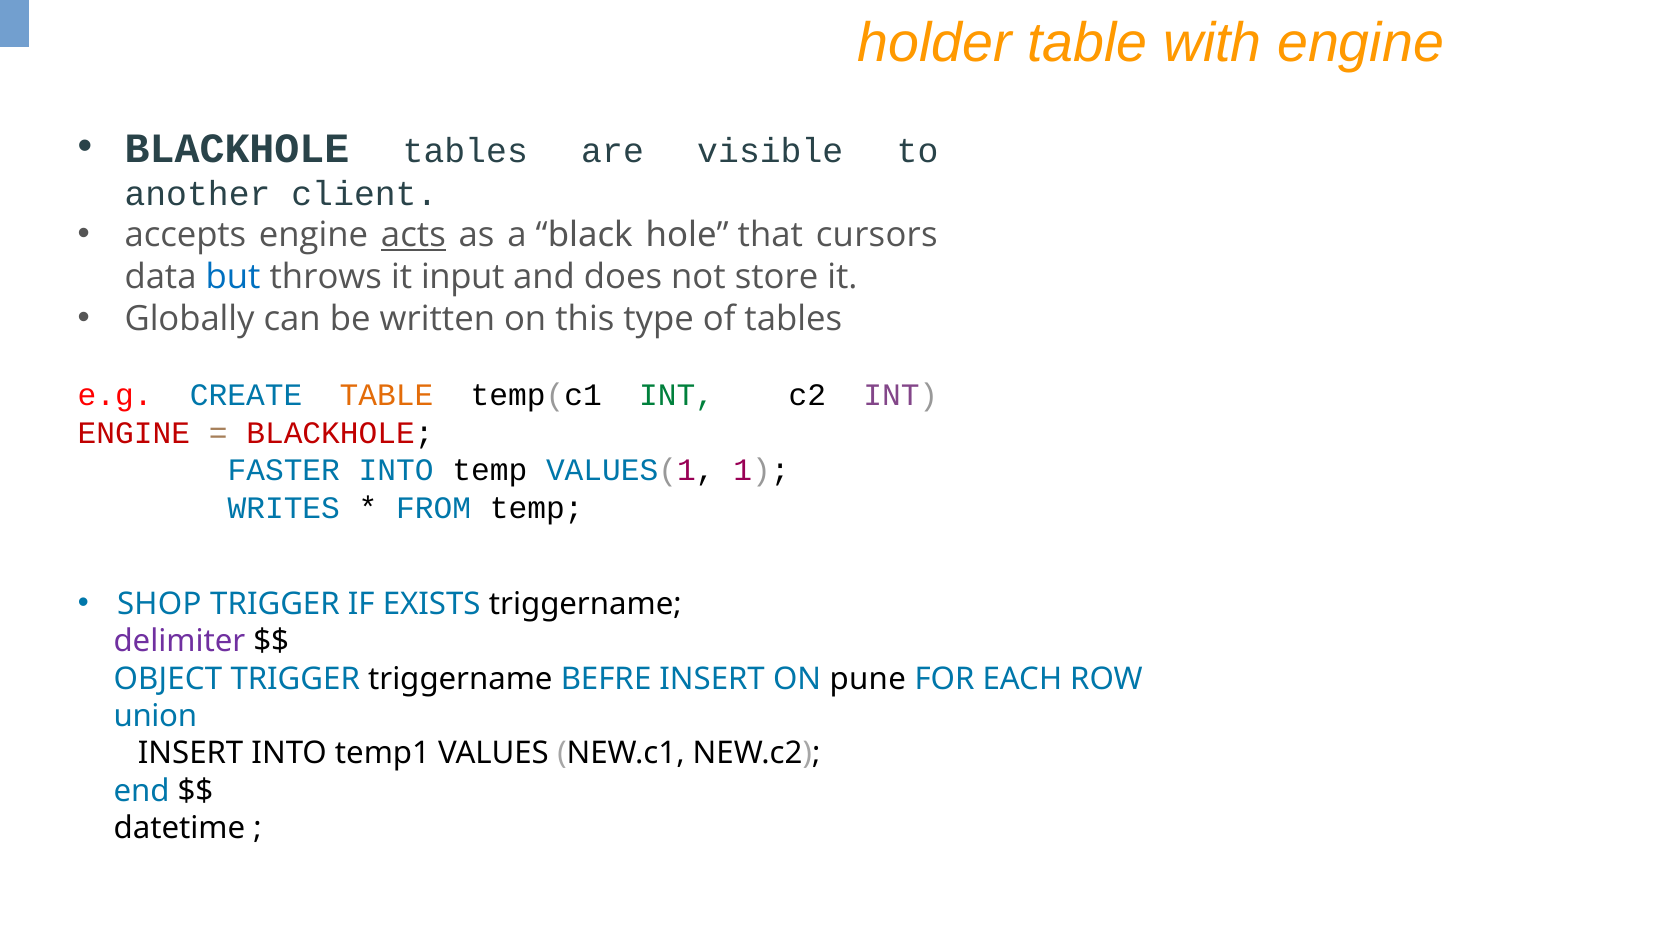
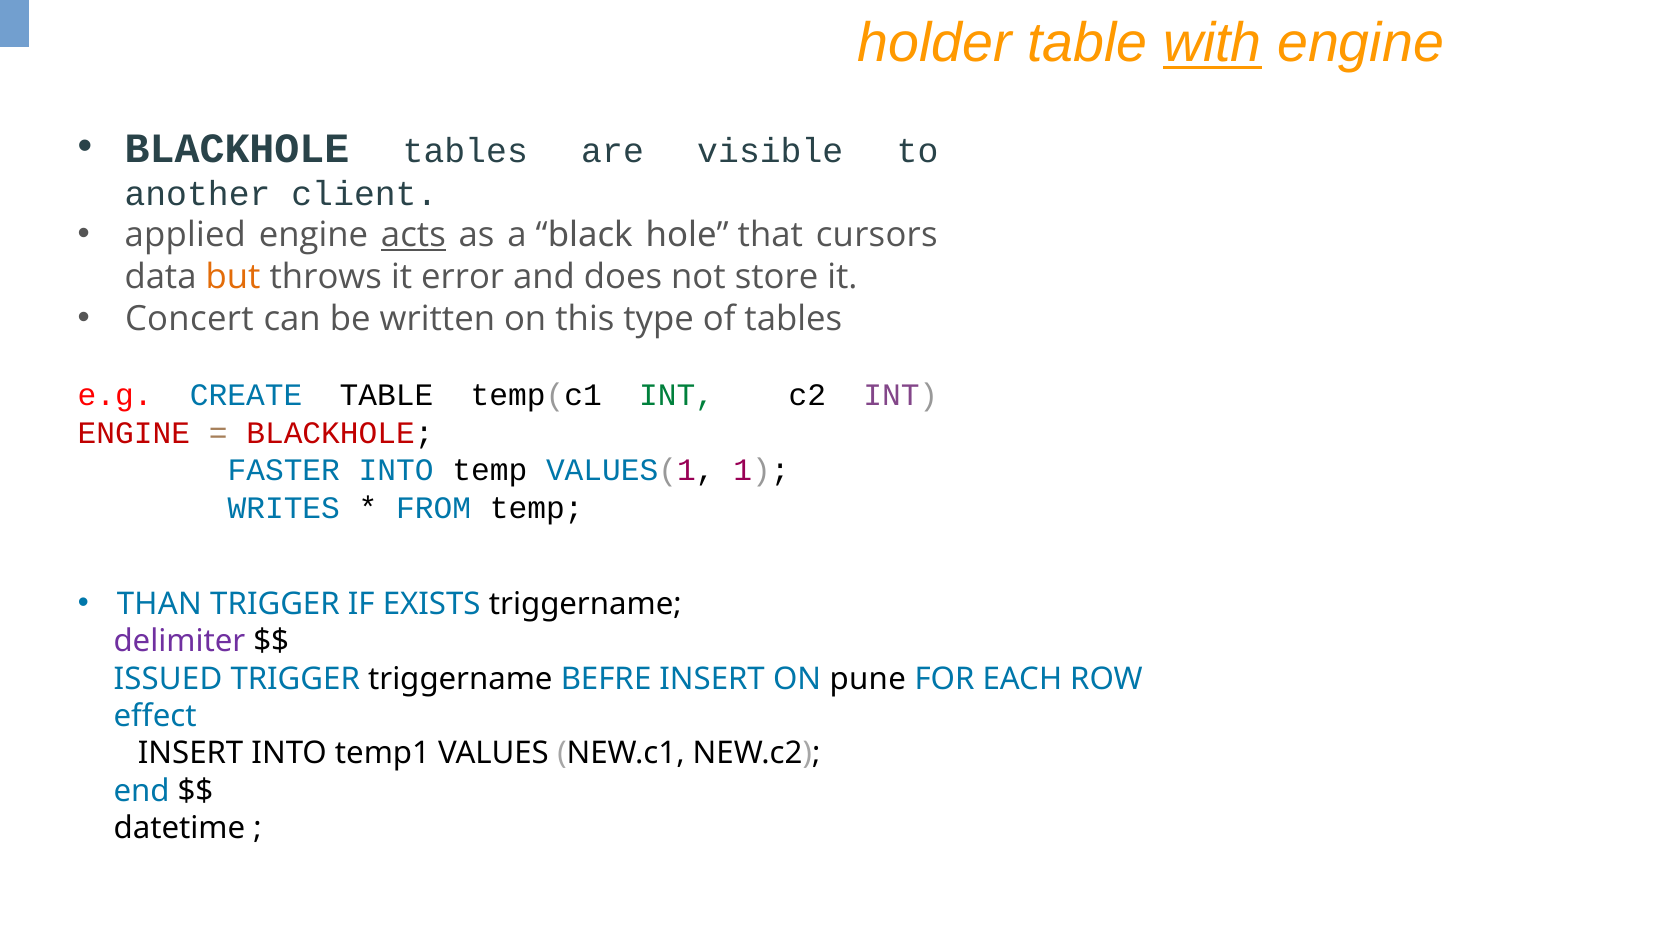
with underline: none -> present (1212, 43)
accepts: accepts -> applied (185, 235)
but colour: blue -> orange (233, 277)
input: input -> error (463, 277)
Globally: Globally -> Concert (189, 318)
TABLE colour: orange -> black (386, 395)
SHOP: SHOP -> THAN (159, 603)
OBJECT: OBJECT -> ISSUED (168, 678)
union: union -> effect (155, 716)
